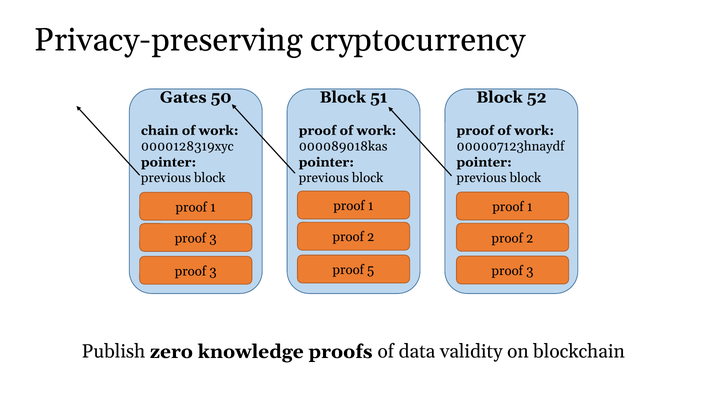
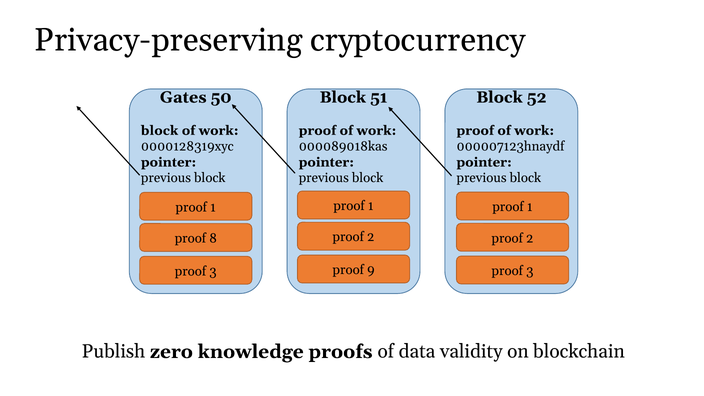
chain: chain -> block (160, 131)
3: 3 -> 8 (213, 238)
5: 5 -> 9 (371, 270)
